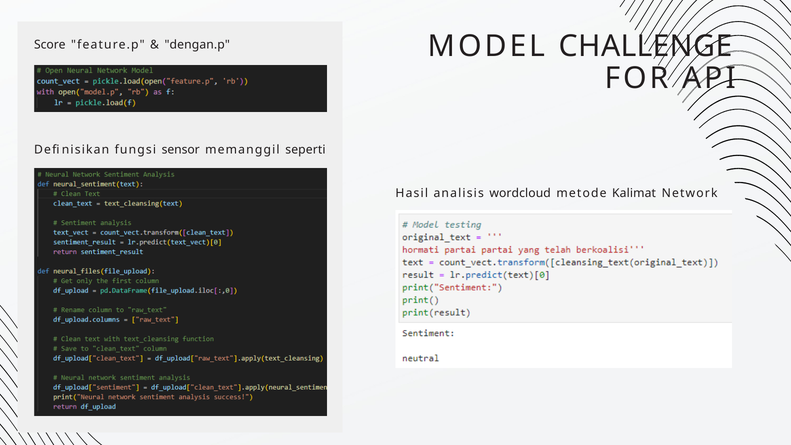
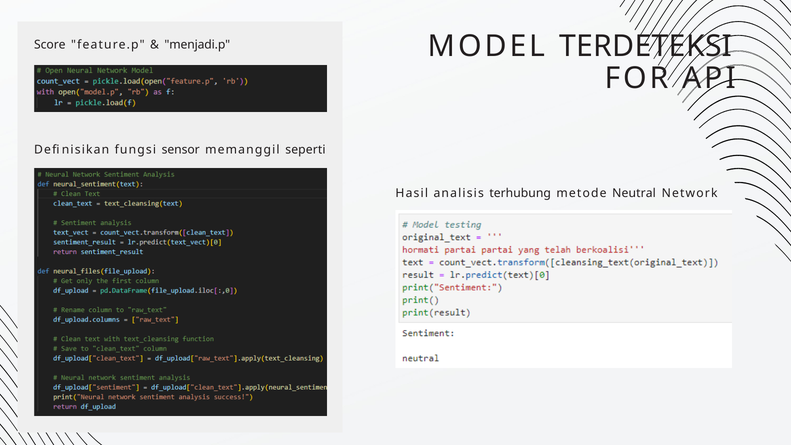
dengan.p: dengan.p -> menjadi.p (197, 45)
CHALLENGE: CHALLENGE -> TERDETEKSI (646, 46)
wordcloud: wordcloud -> terhubung (520, 193)
Kalimat: Kalimat -> Neutral (634, 193)
